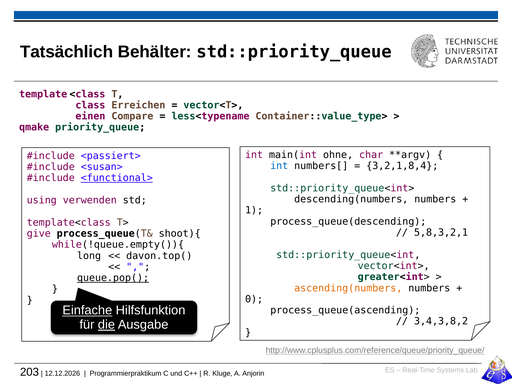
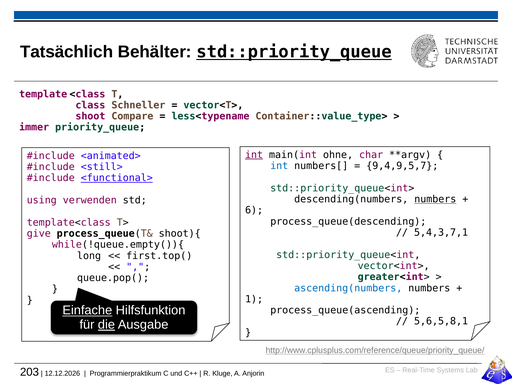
std::priority_queue underline: none -> present (294, 52)
Erreichen: Erreichen -> Schneller (138, 105)
einen: einen -> shoot (90, 116)
qmake: qmake -> immer (34, 127)
int underline: none -> present (254, 155)
<passiert>: <passiert> -> <animated> (111, 156)
3,2,1,8,4: 3,2,1,8,4 -> 9,4,9,5,7 (402, 166)
<susan>: <susan> -> <still> (102, 167)
numbers underline: none -> present (435, 199)
1: 1 -> 6 (254, 210)
5,8,3,2,1: 5,8,3,2,1 -> 5,4,3,7,1 (441, 233)
davon.top(: davon.top( -> first.top( (159, 256)
queue.pop( underline: present -> none (113, 278)
ascending(numbers colour: orange -> blue (348, 288)
0: 0 -> 1 (254, 299)
3,4,3,8,2: 3,4,3,8,2 -> 5,6,5,8,1 (441, 321)
